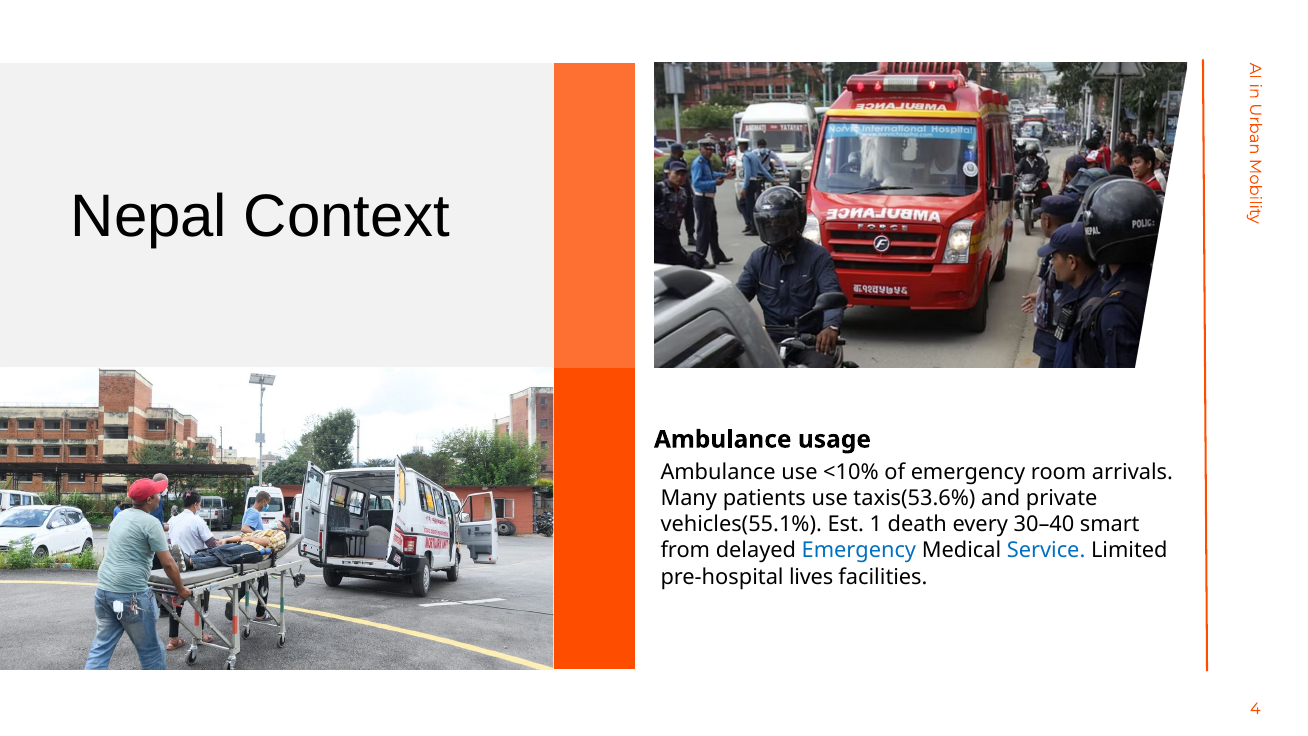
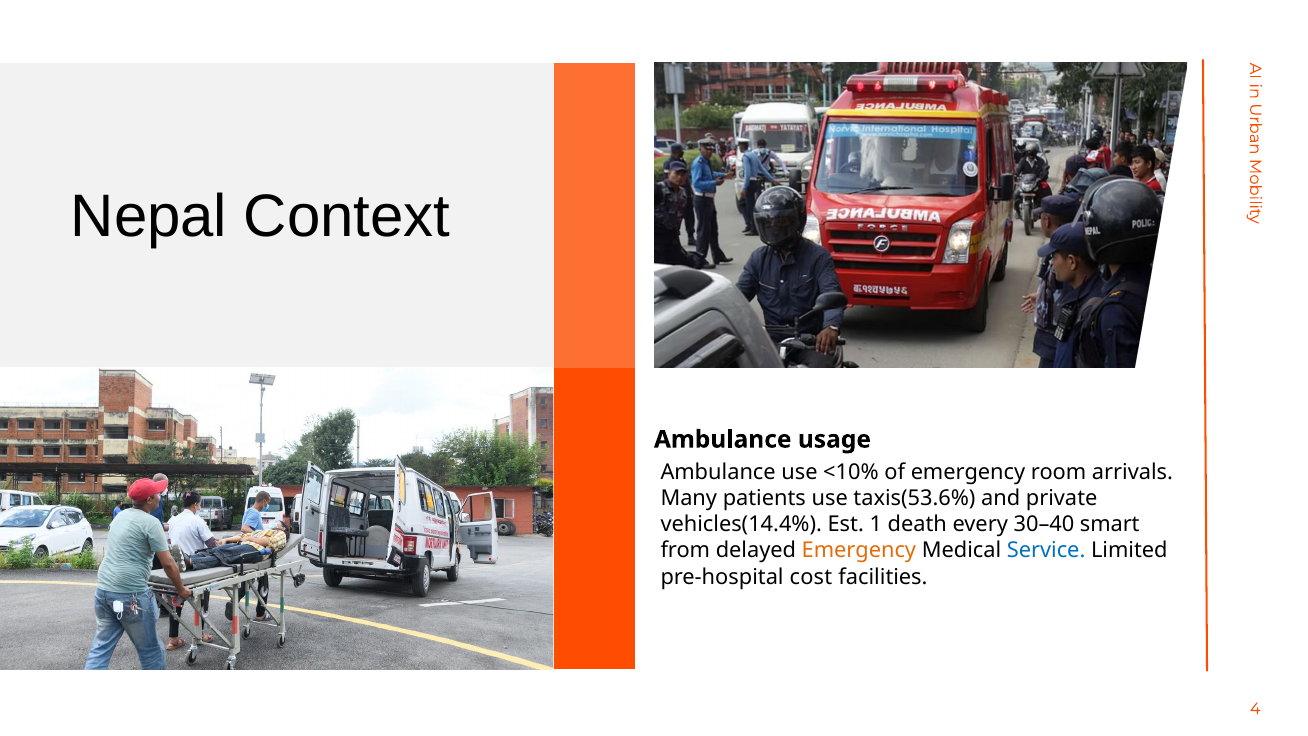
vehicles(55.1%: vehicles(55.1% -> vehicles(14.4% (741, 524)
Emergency colour: blue -> orange (859, 550)
lives: lives -> cost (811, 577)
